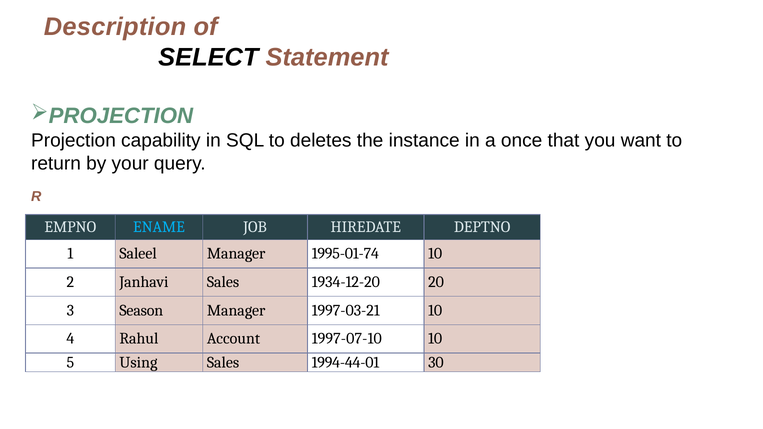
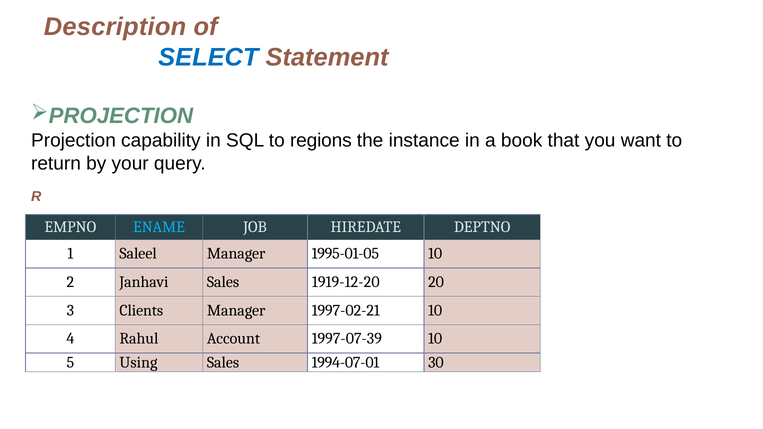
SELECT colour: black -> blue (208, 57)
deletes: deletes -> regions (321, 141)
once: once -> book (522, 141)
1995-01-74: 1995-01-74 -> 1995-01-05 (345, 254)
1934-12-20: 1934-12-20 -> 1919-12-20 (346, 282)
Season: Season -> Clients (141, 311)
1997-03-21: 1997-03-21 -> 1997-02-21 (346, 311)
1997-07-10: 1997-07-10 -> 1997-07-39 (347, 339)
1994-44-01: 1994-44-01 -> 1994-07-01 (345, 362)
